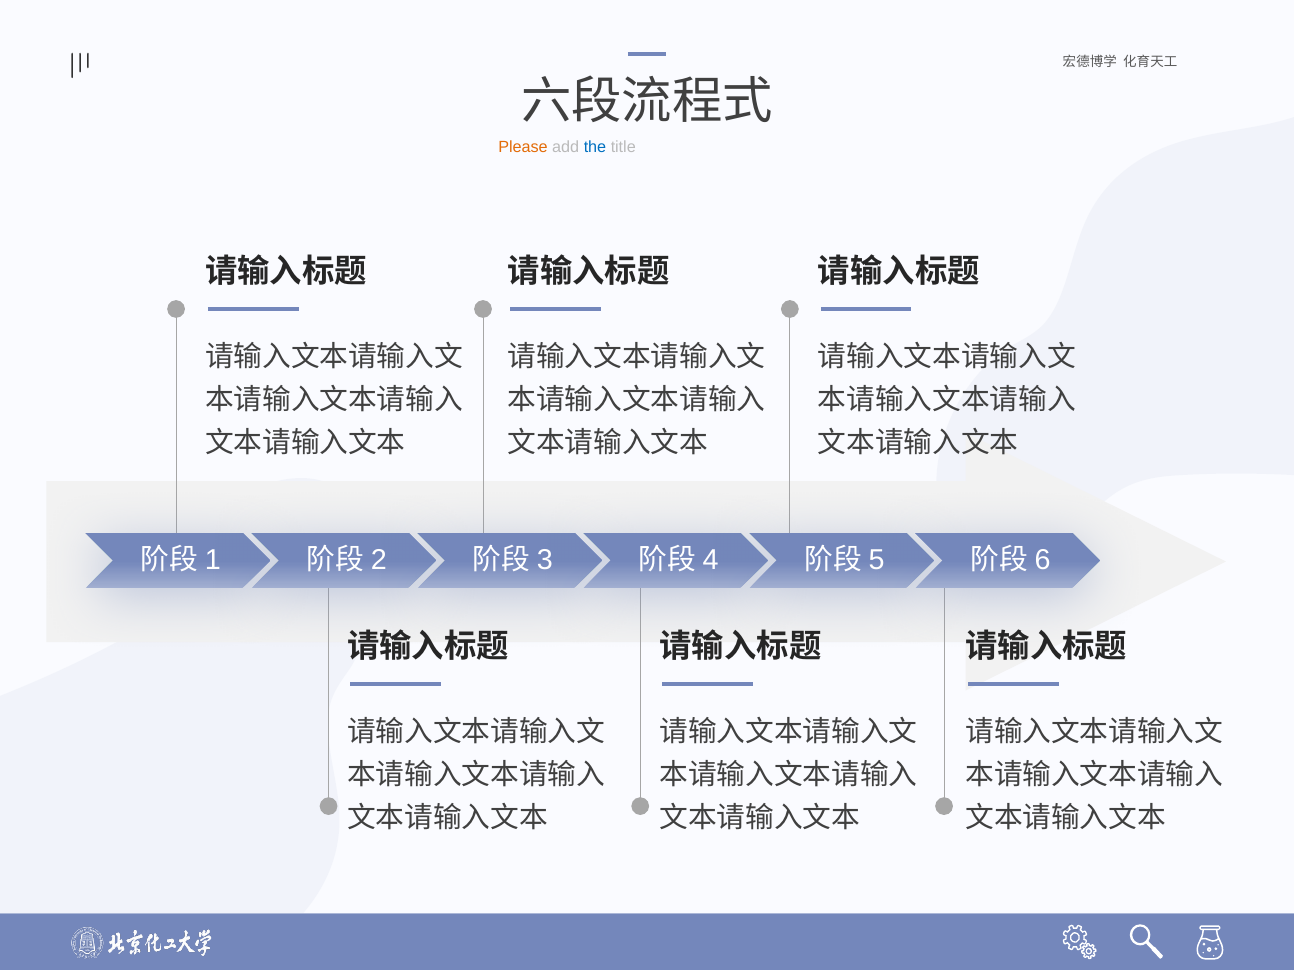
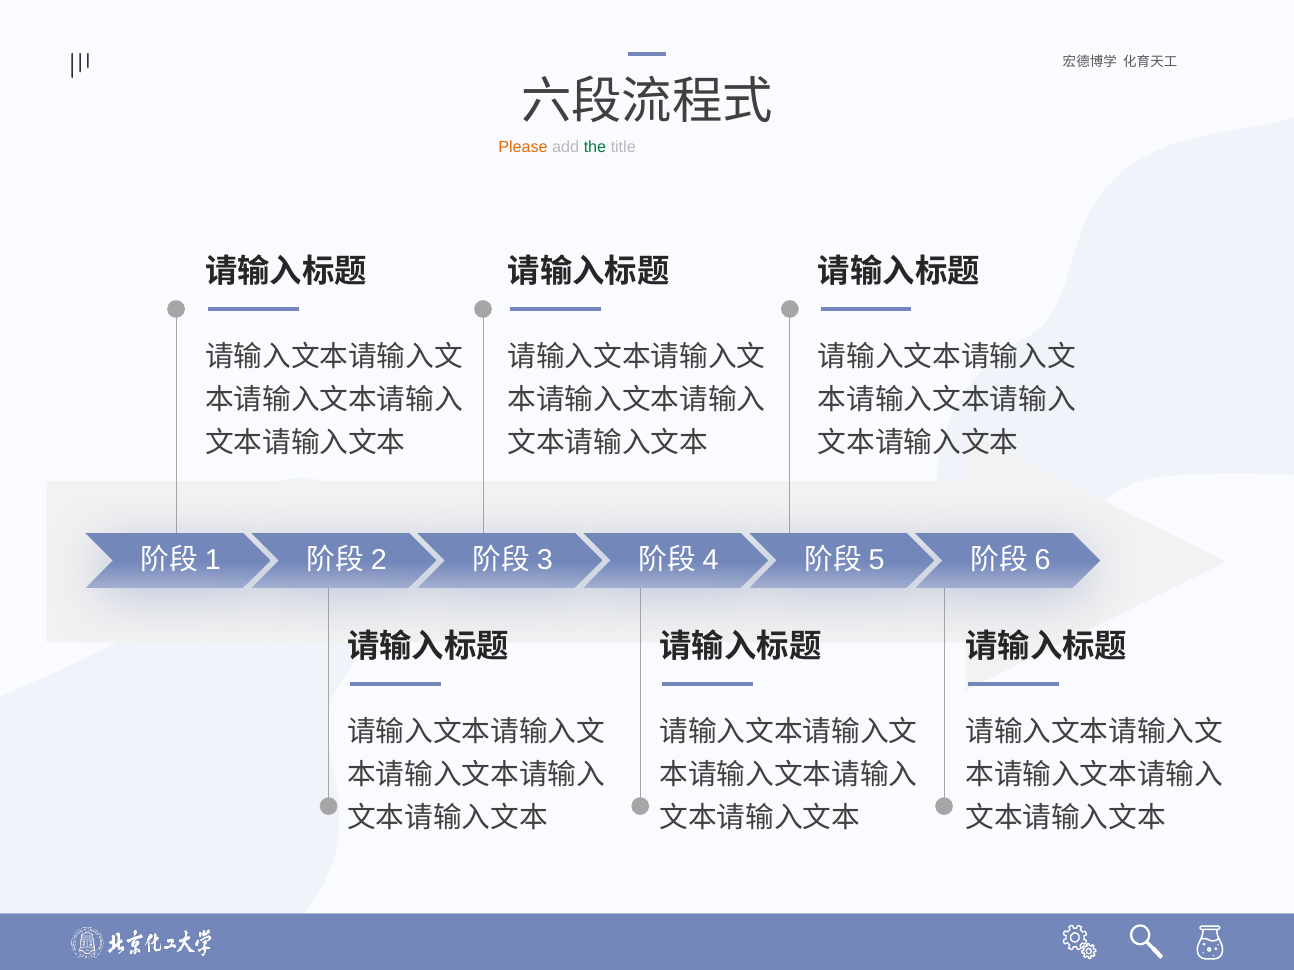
the colour: blue -> green (595, 147)
